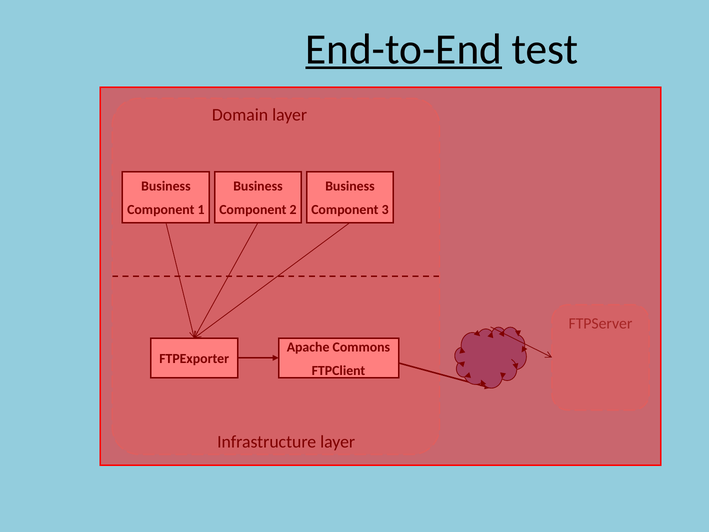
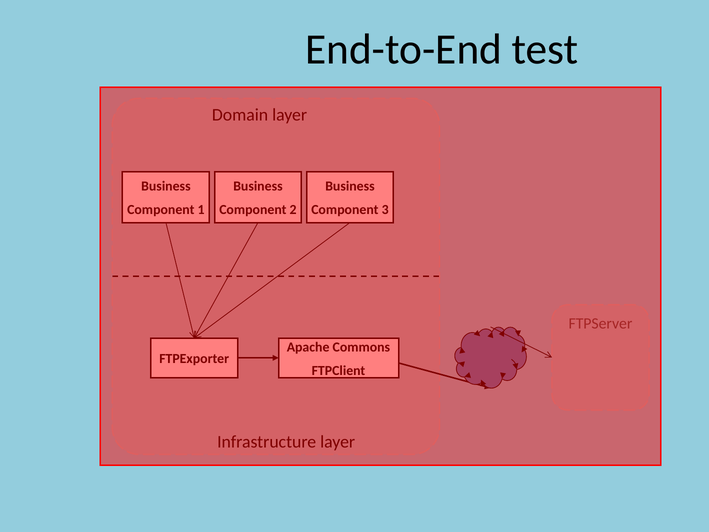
End-to-End underline: present -> none (404, 49)
